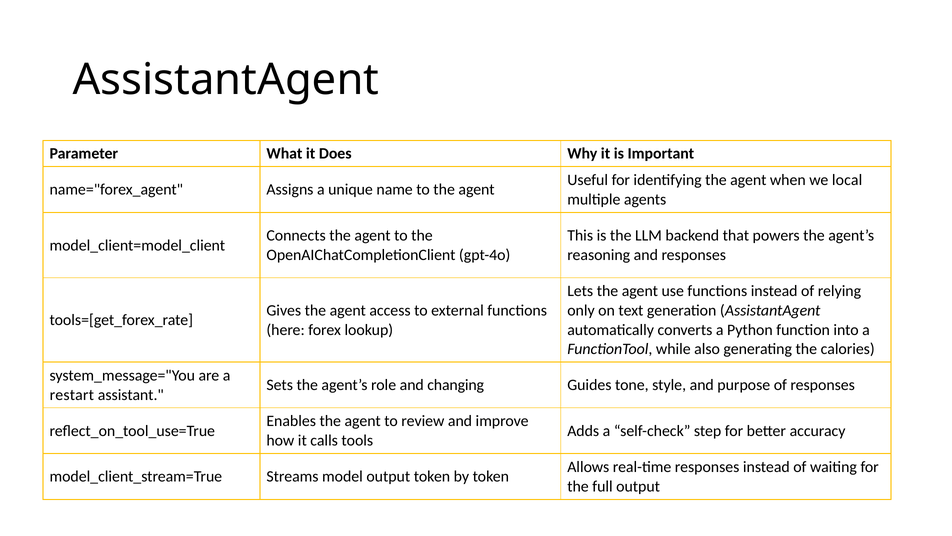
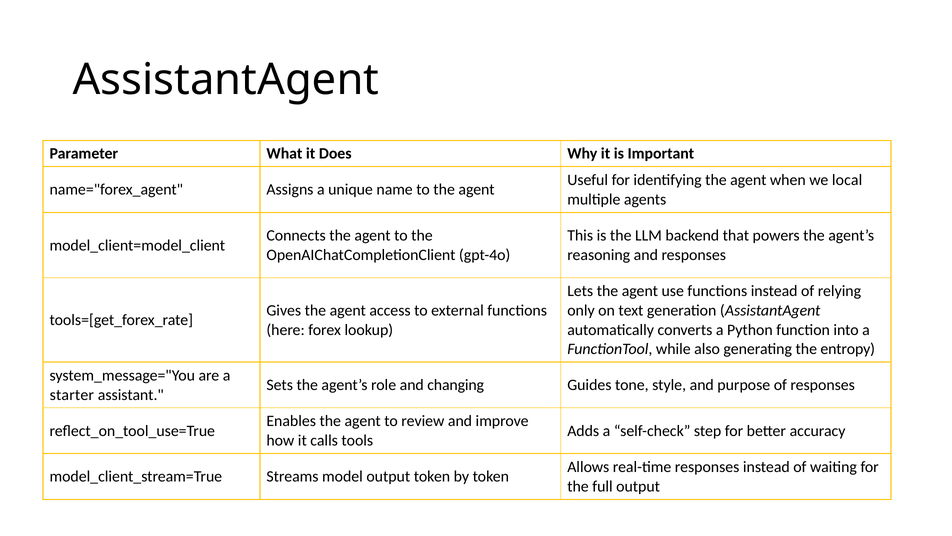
calories: calories -> entropy (848, 349)
restart: restart -> starter (72, 394)
